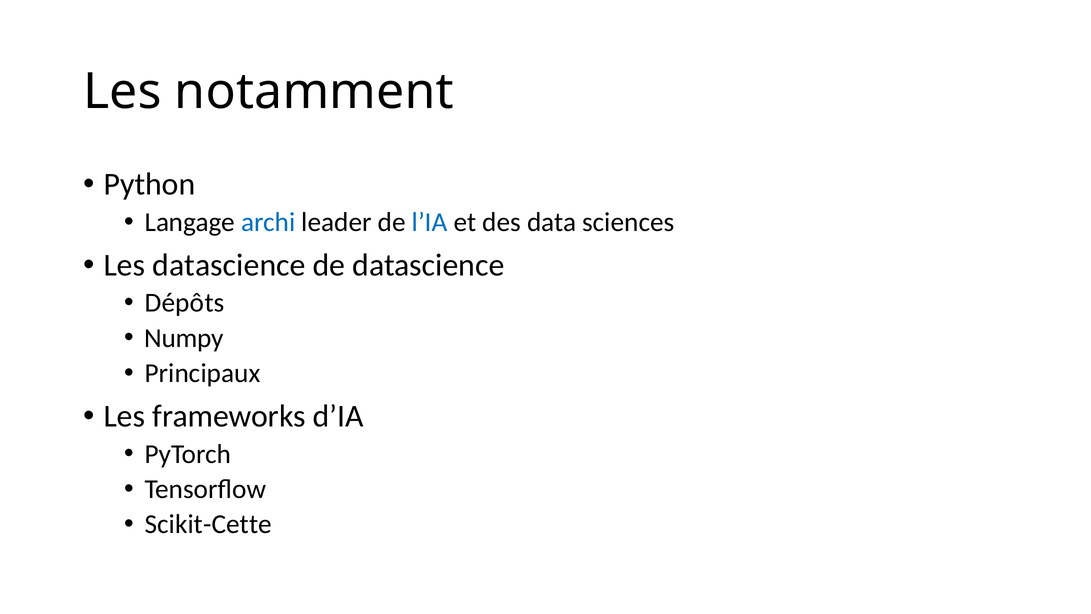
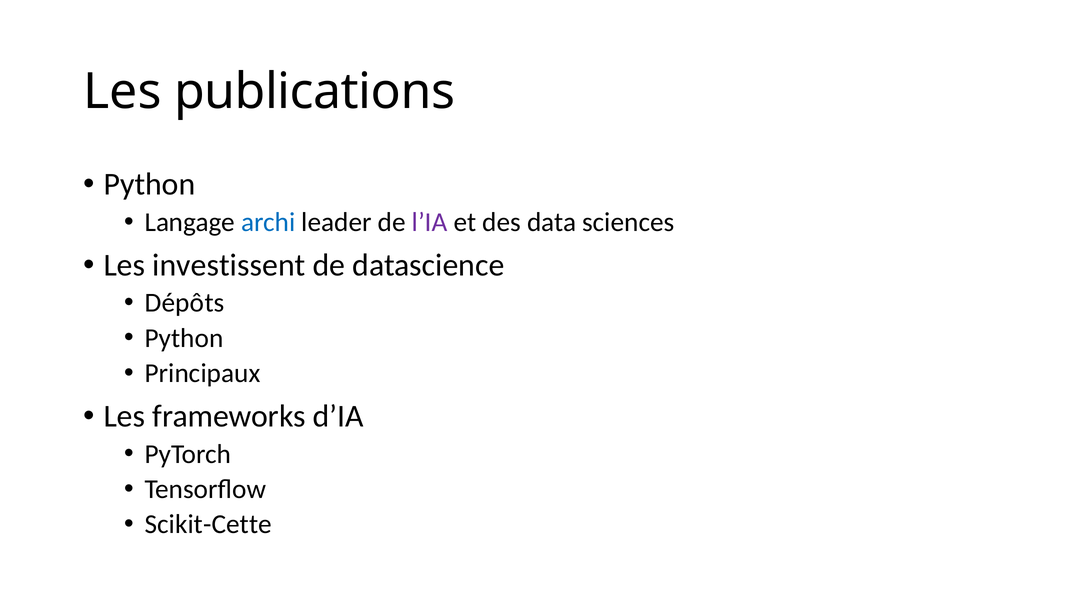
notamment: notamment -> publications (315, 92)
l’IA colour: blue -> purple (430, 222)
Les datascience: datascience -> investissent (229, 265)
Numpy: Numpy -> Python (184, 338)
